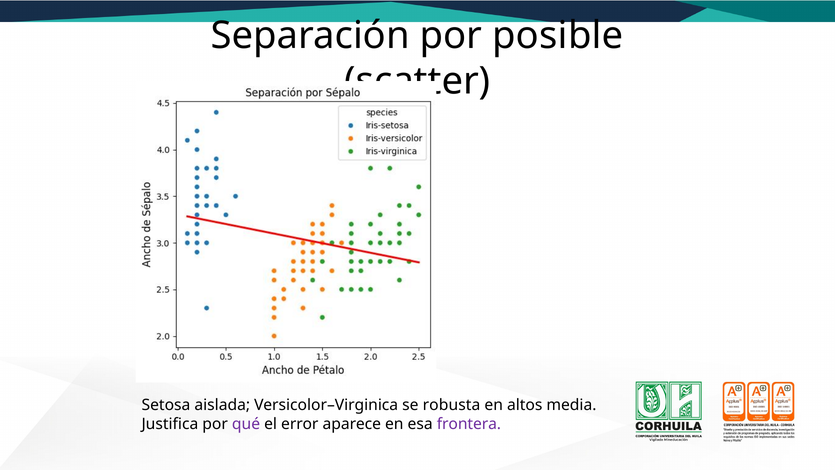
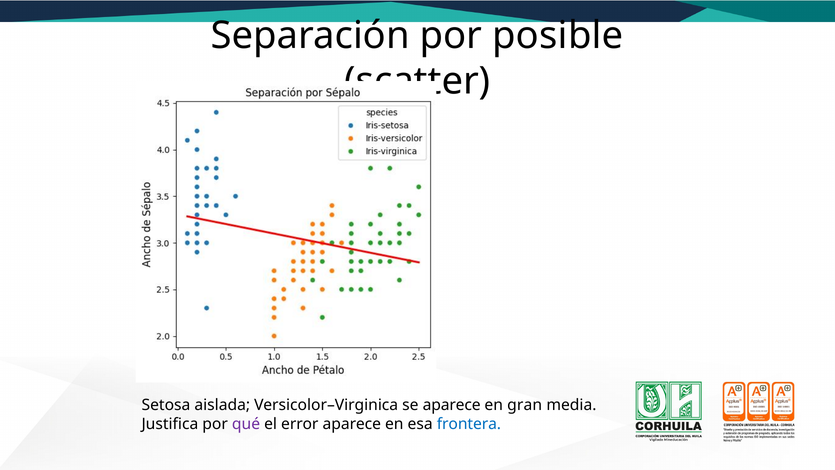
se robusta: robusta -> aparece (452, 405)
altos: altos -> gran (525, 405)
frontera colour: purple -> blue (469, 424)
